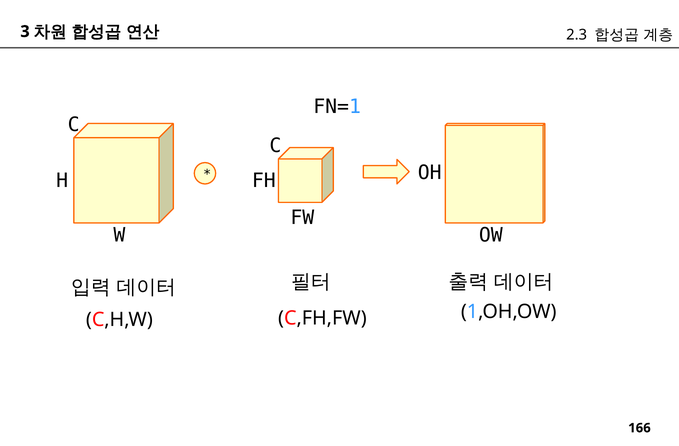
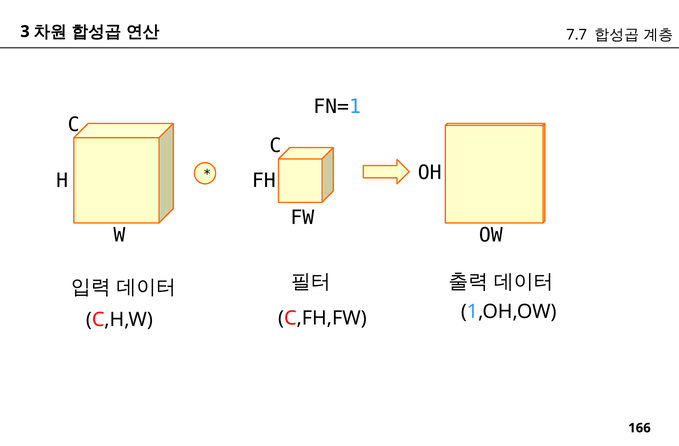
2.3: 2.3 -> 7.7 (577, 35)
